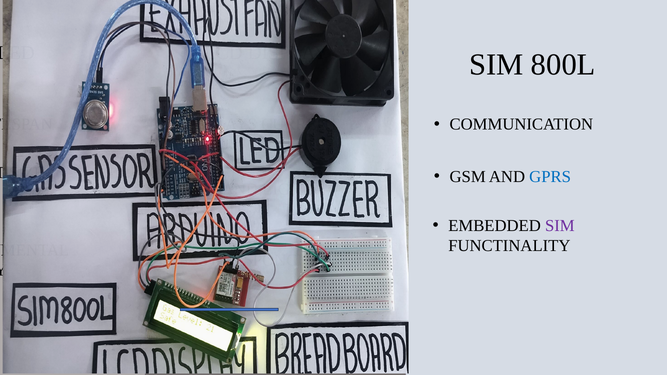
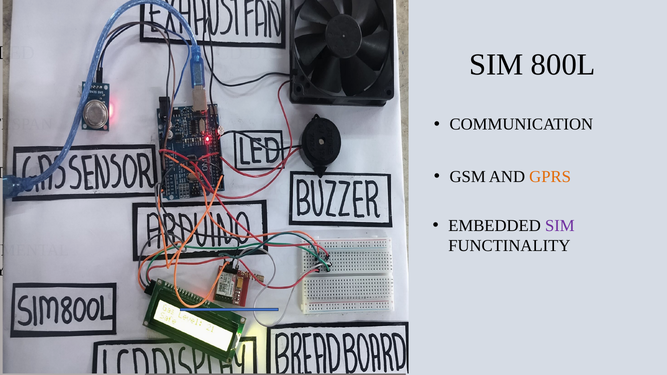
GPRS colour: blue -> orange (550, 177)
